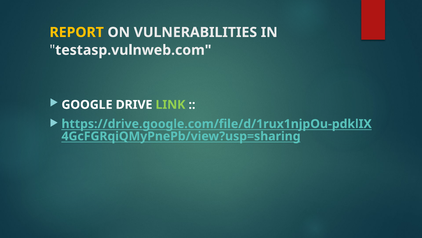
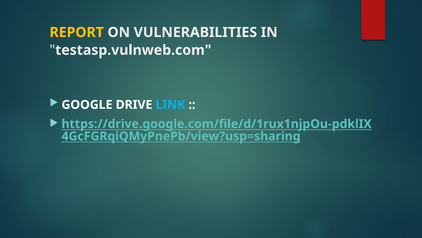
LINK colour: light green -> light blue (170, 104)
